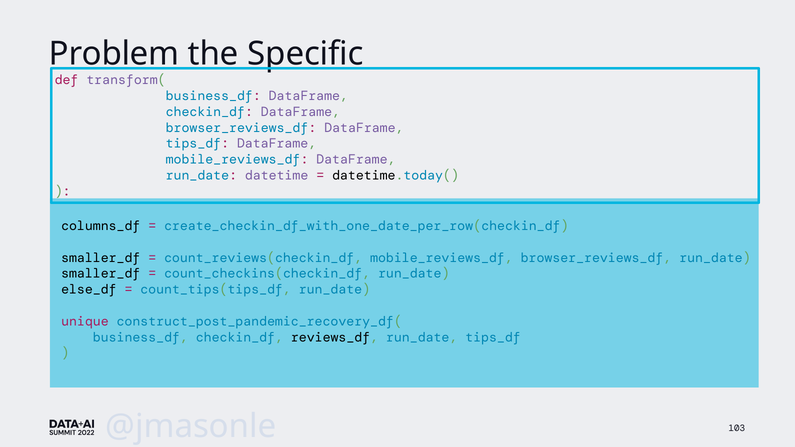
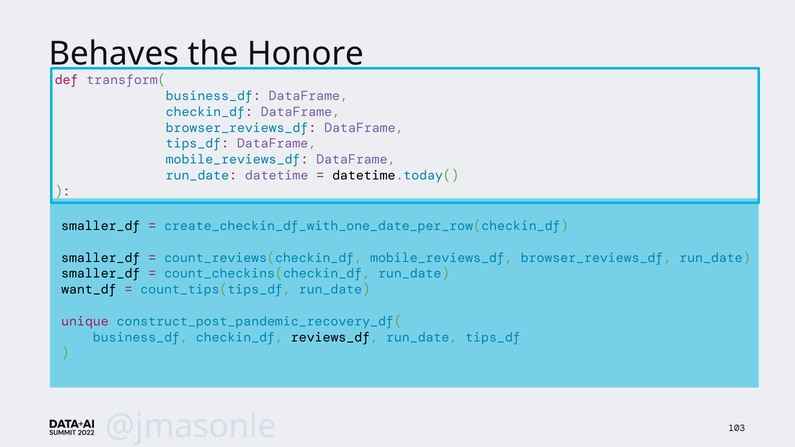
Problem: Problem -> Behaves (114, 54)
Specific: Specific -> Honore (306, 54)
columns_df: columns_df -> smaller_df (101, 226)
else_df: else_df -> want_df (89, 290)
